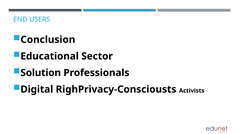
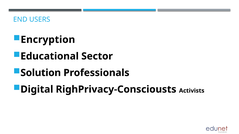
Conclusion: Conclusion -> Encryption (48, 40)
